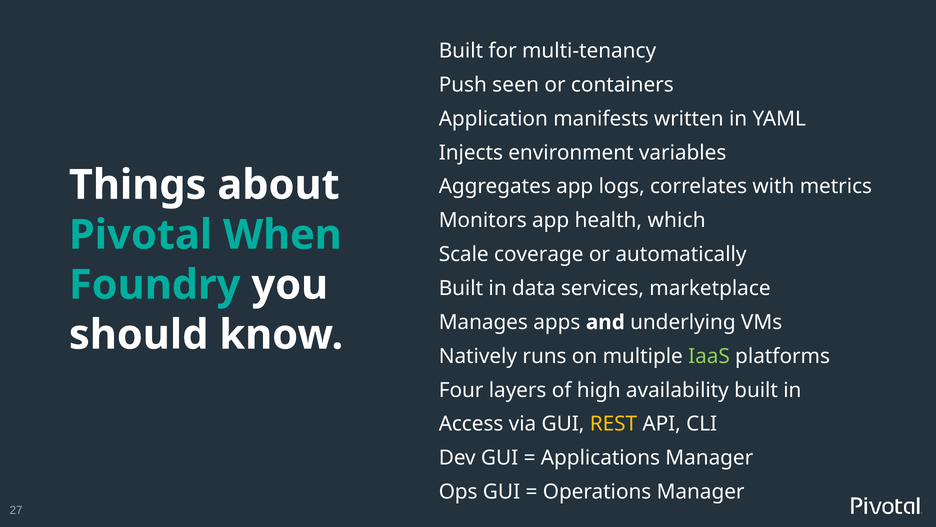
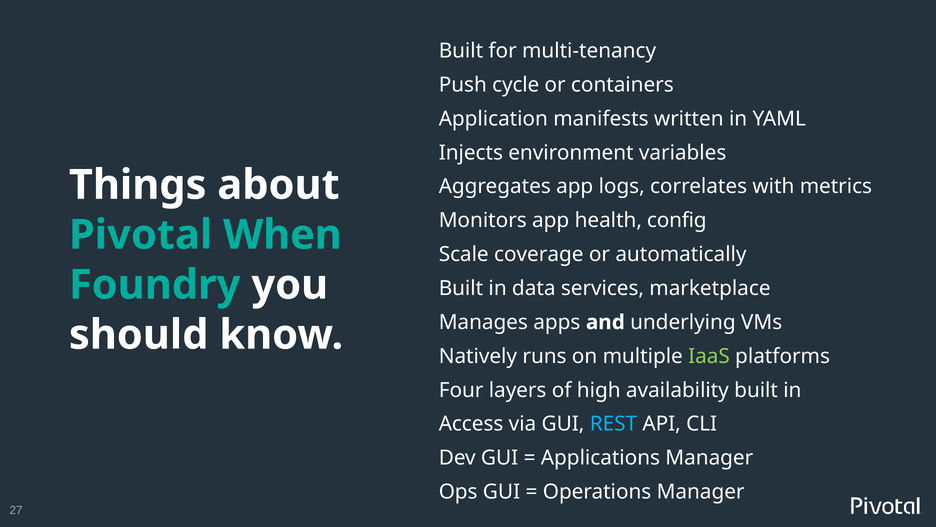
seen: seen -> cycle (516, 85)
which: which -> config (677, 220)
REST colour: yellow -> light blue (613, 424)
